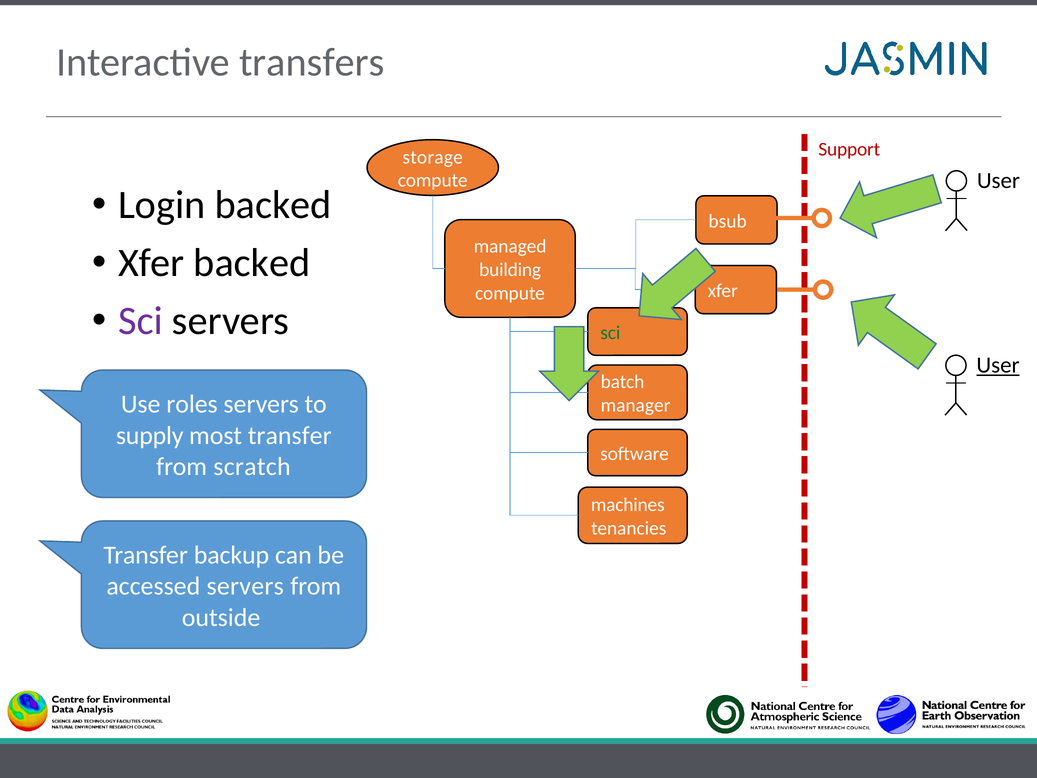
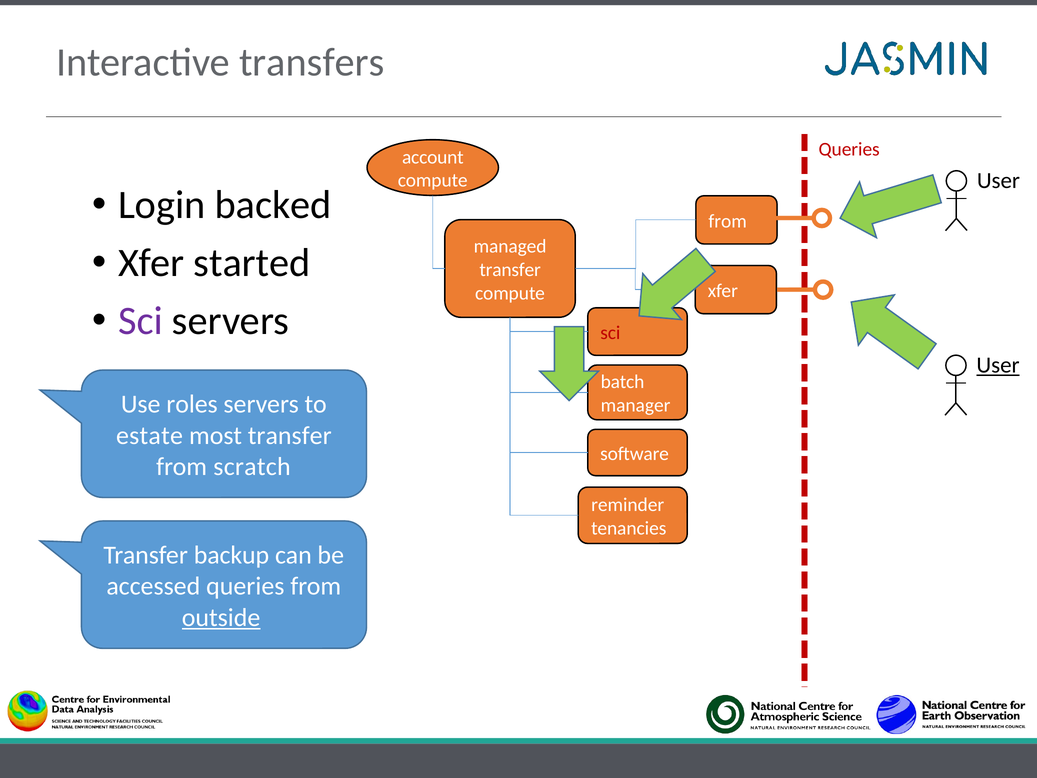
Support: Support -> Queries (849, 149)
storage: storage -> account (433, 157)
bsub: bsub -> from (728, 221)
Xfer backed: backed -> started (252, 263)
building: building -> transfer (510, 270)
sci colour: green -> red (610, 333)
supply: supply -> estate (149, 435)
machines: machines -> reminder (628, 505)
accessed servers: servers -> queries (245, 586)
outside underline: none -> present (221, 617)
